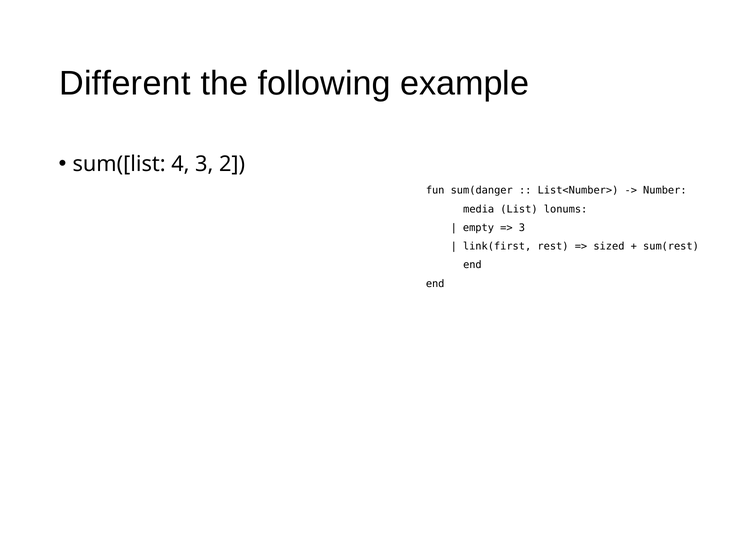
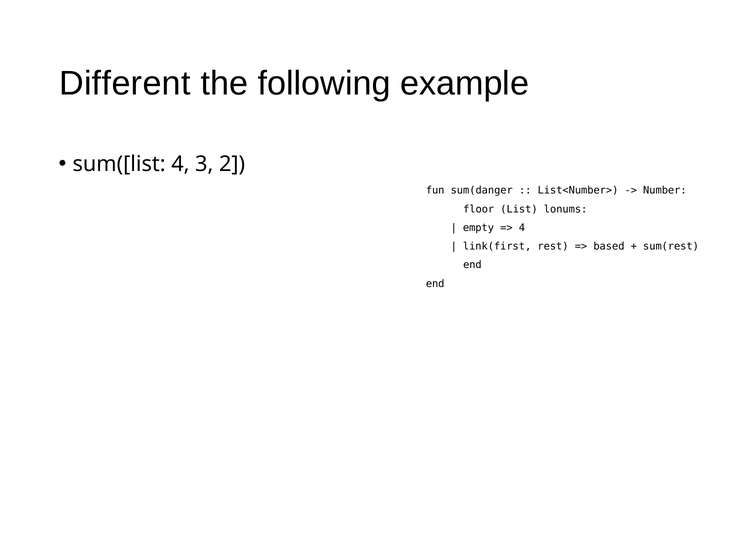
media: media -> floor (479, 209)
3: 3 -> 4 (522, 228)
sized: sized -> based (609, 246)
